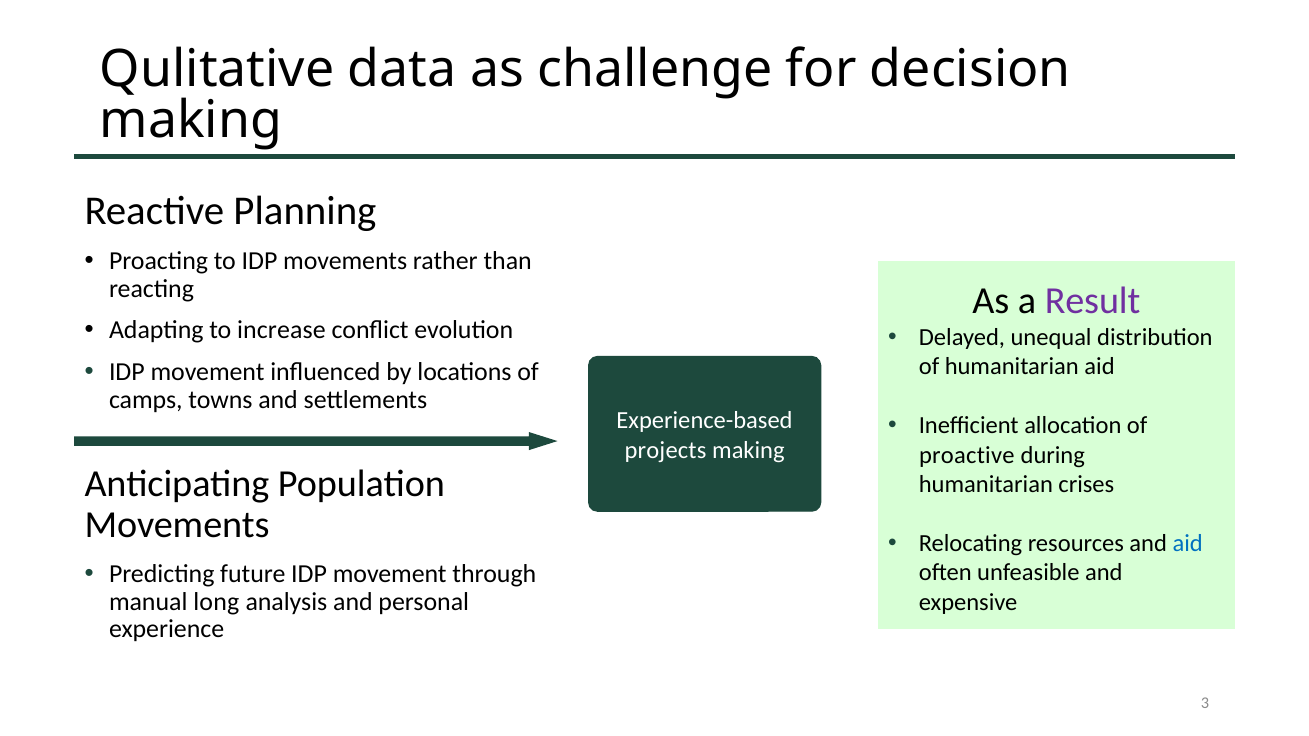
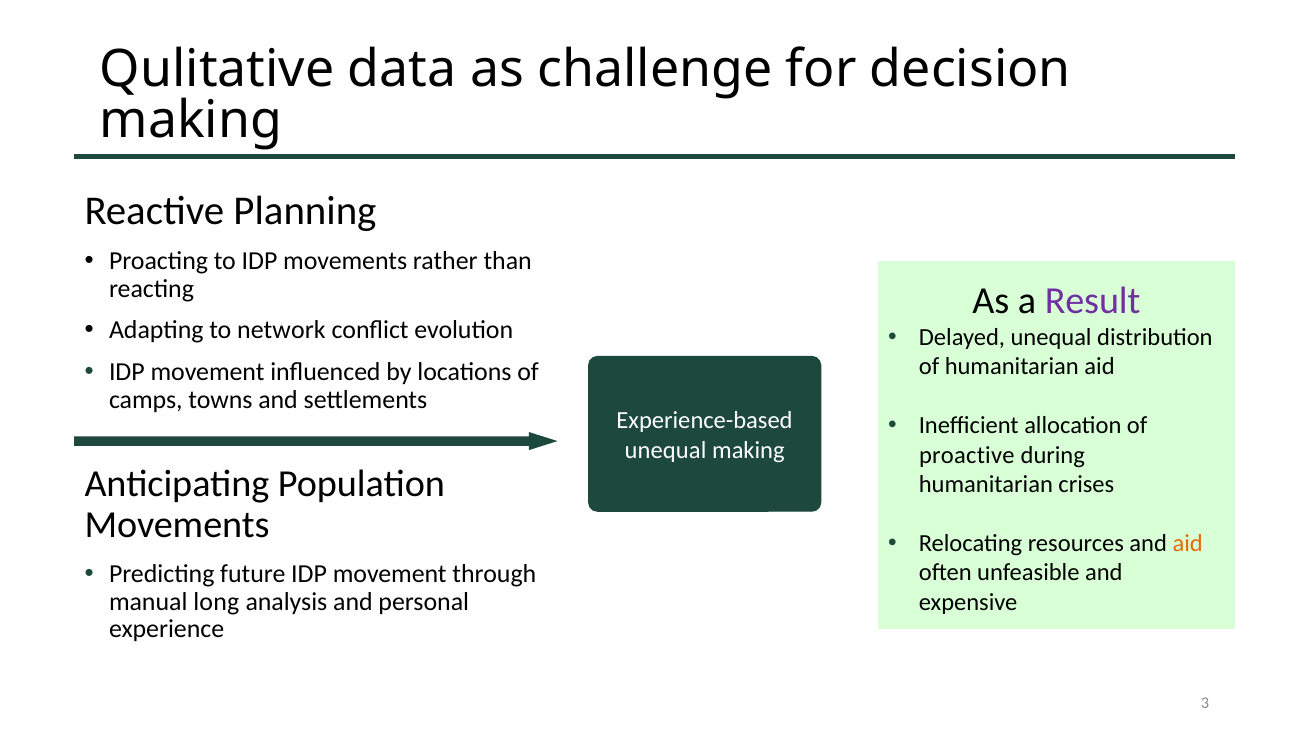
increase: increase -> network (281, 331)
projects: projects -> unequal (666, 450)
aid colour: blue -> orange (1188, 544)
